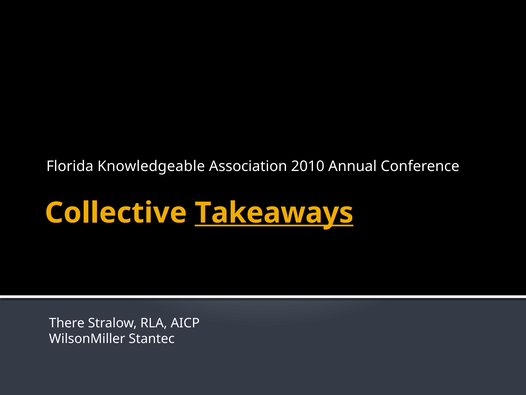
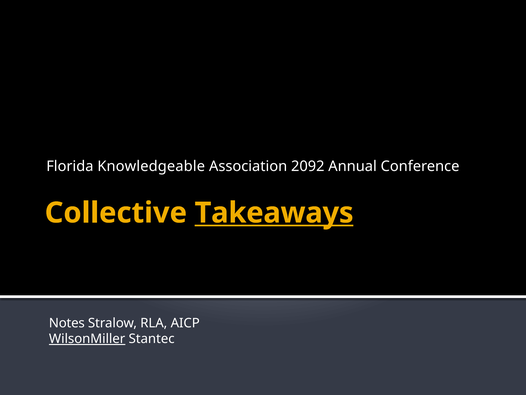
2010: 2010 -> 2092 (308, 166)
There: There -> Notes (67, 323)
WilsonMiller underline: none -> present (87, 338)
